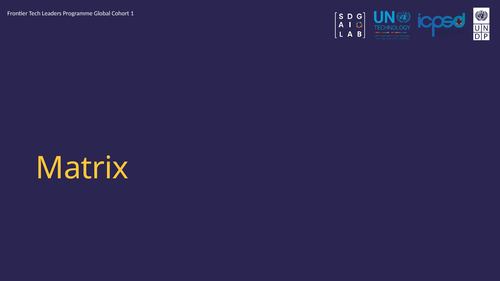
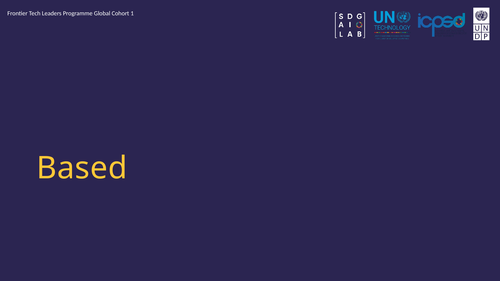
Matrix: Matrix -> Based (82, 168)
